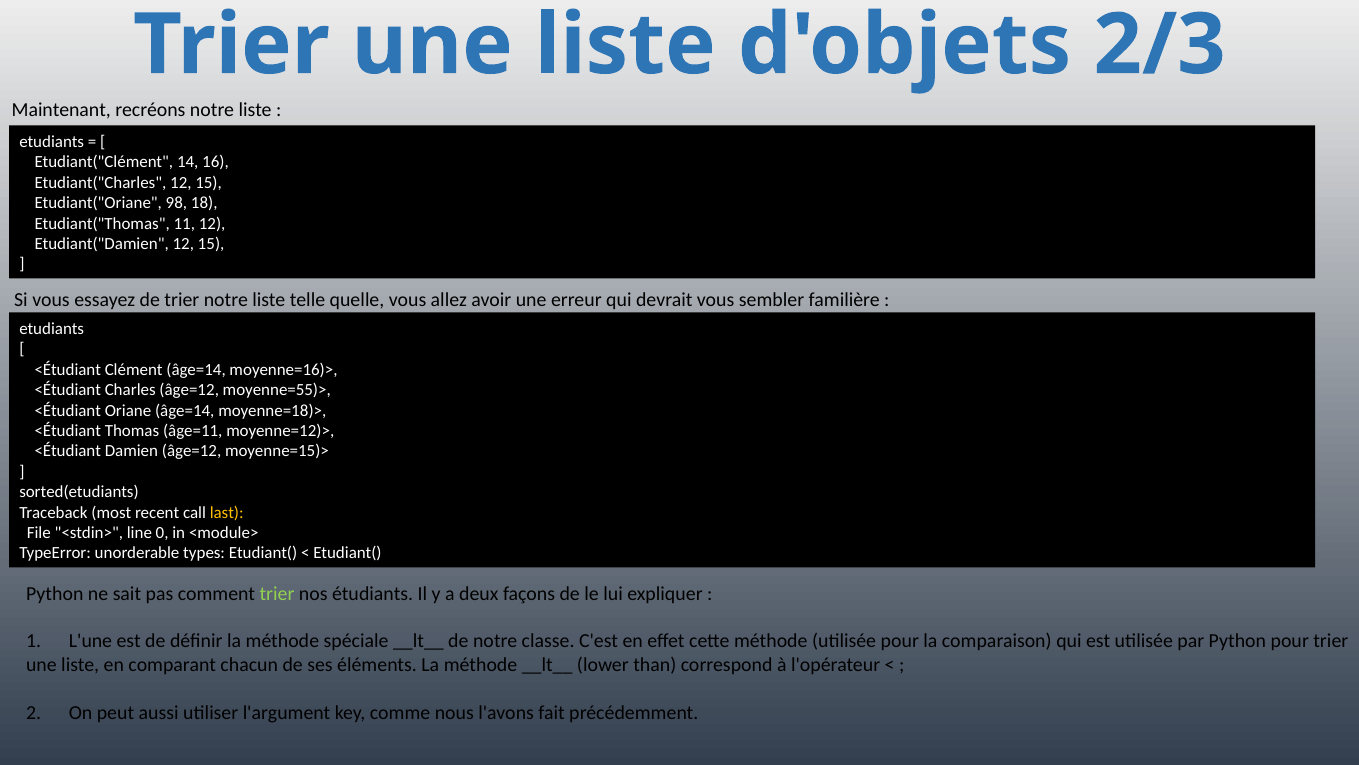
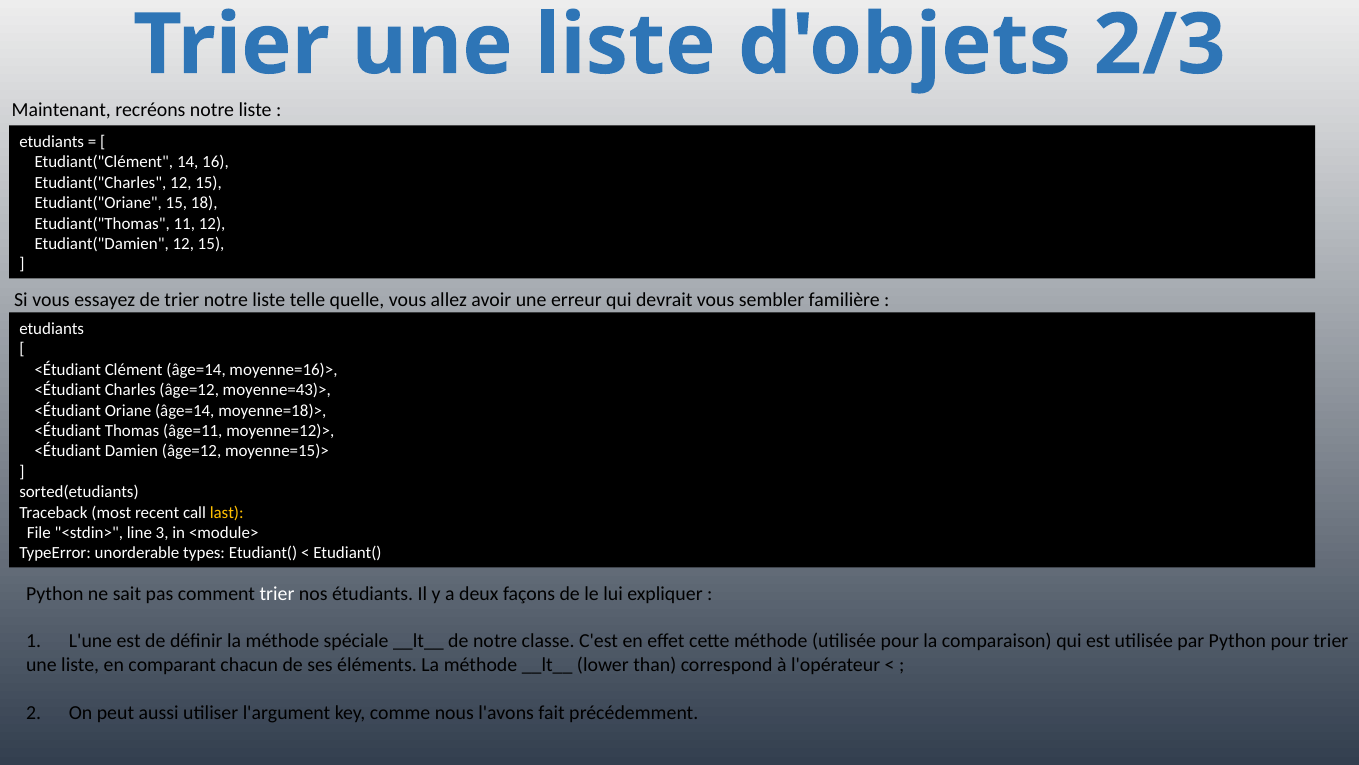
Etudiant("Oriane 98: 98 -> 15 (176, 203)
moyenne=55)>: moyenne=55)> -> moyenne=43)> (277, 390)
0: 0 -> 3 (162, 532)
trier colour: light green -> white (277, 593)
